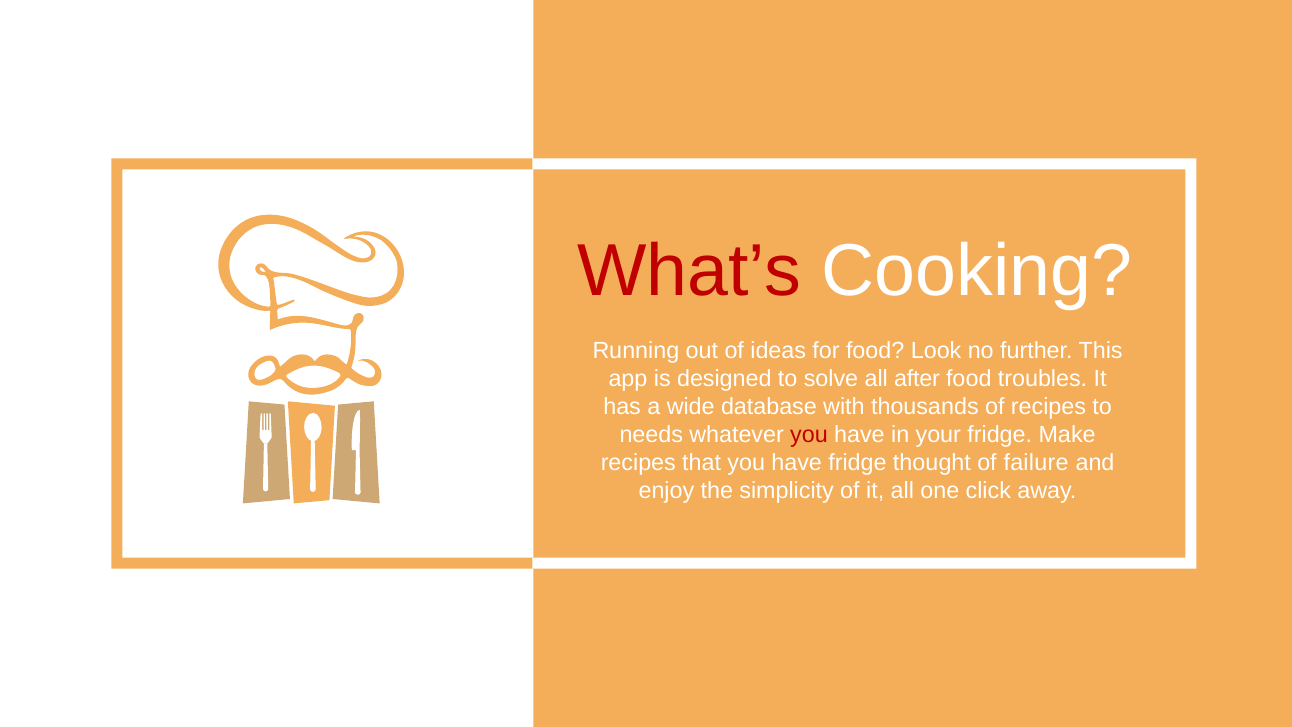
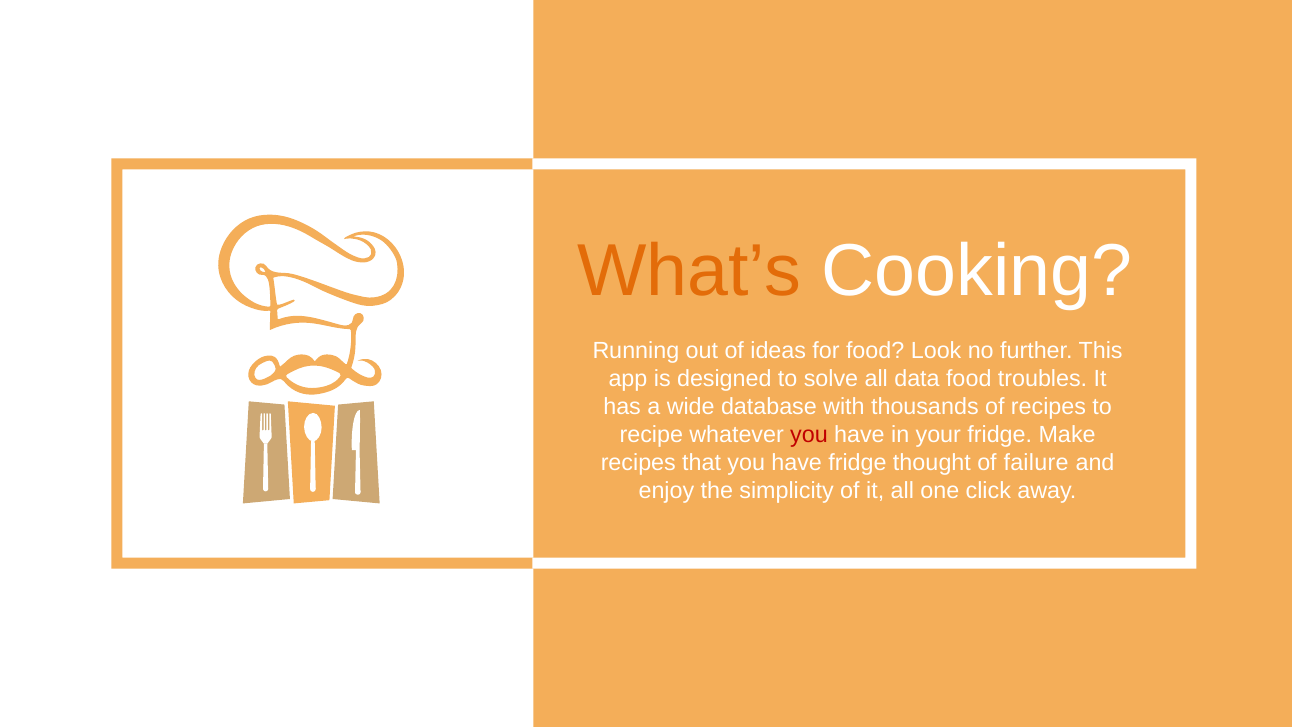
What’s colour: red -> orange (689, 272)
after: after -> data (917, 378)
needs: needs -> recipe (651, 434)
